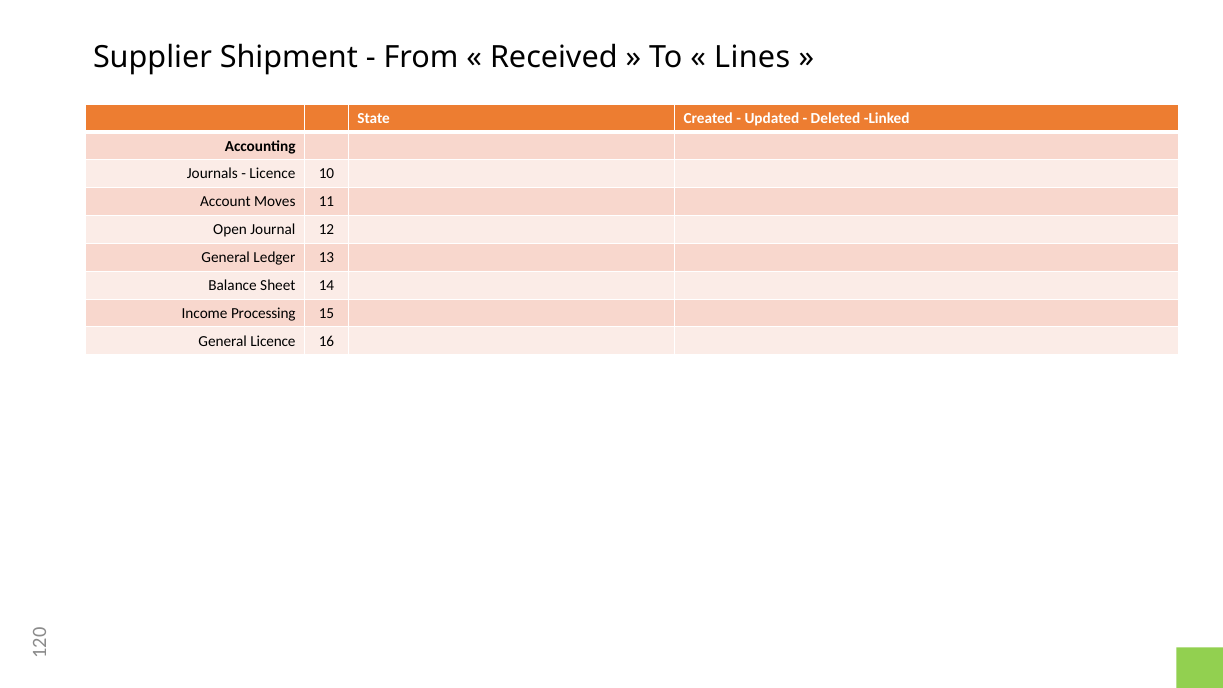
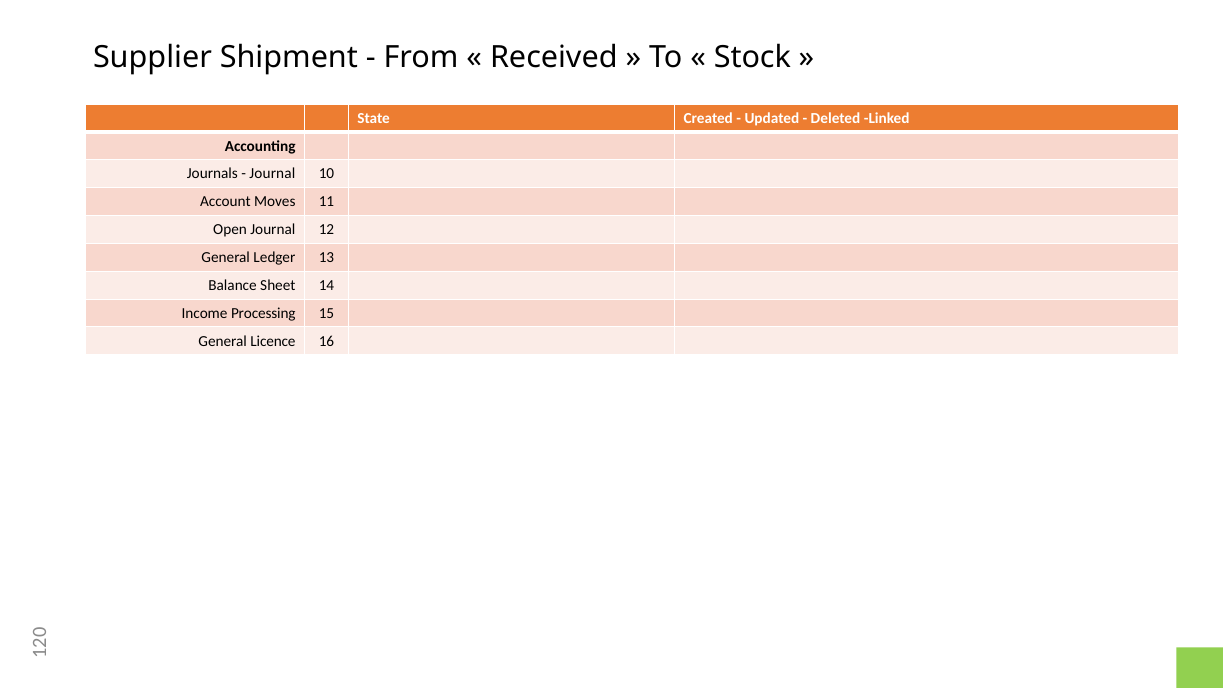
Lines: Lines -> Stock (752, 57)
Licence: Licence -> Journal (272, 174)
